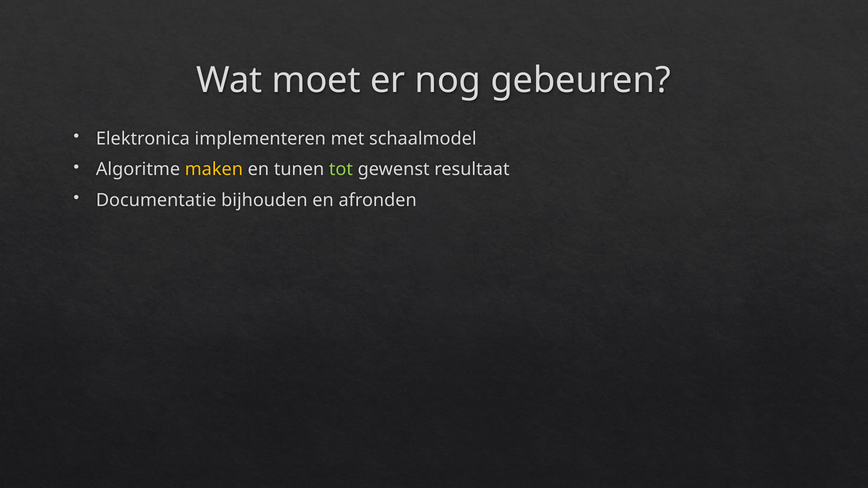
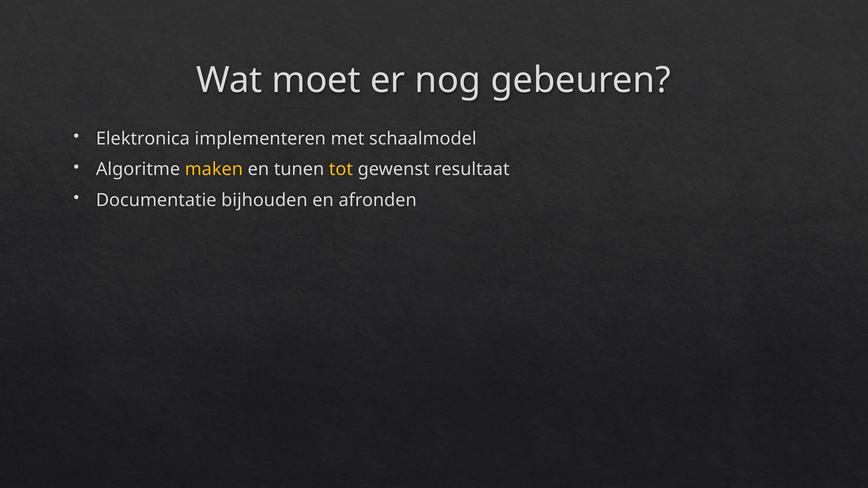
tot colour: light green -> yellow (341, 169)
